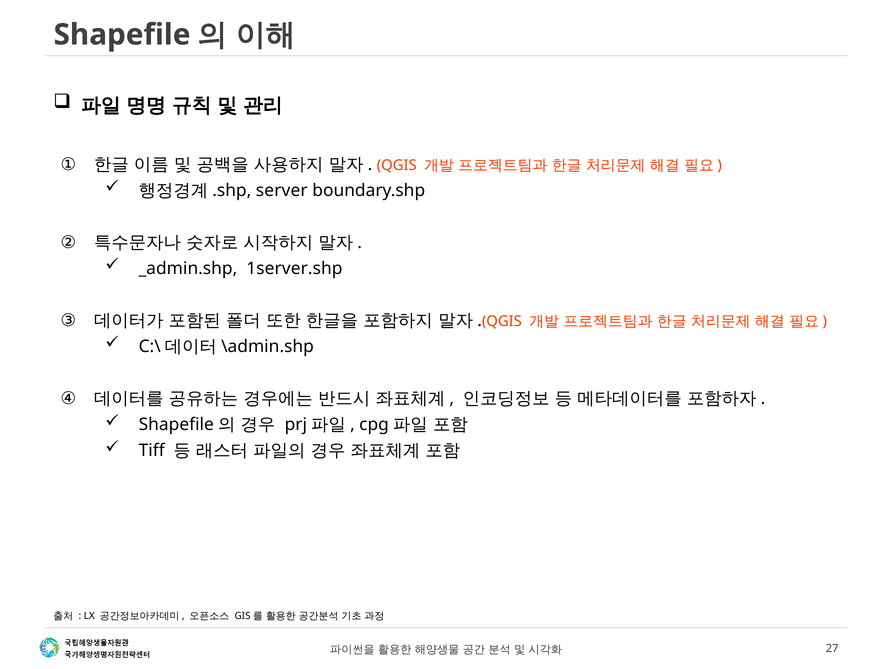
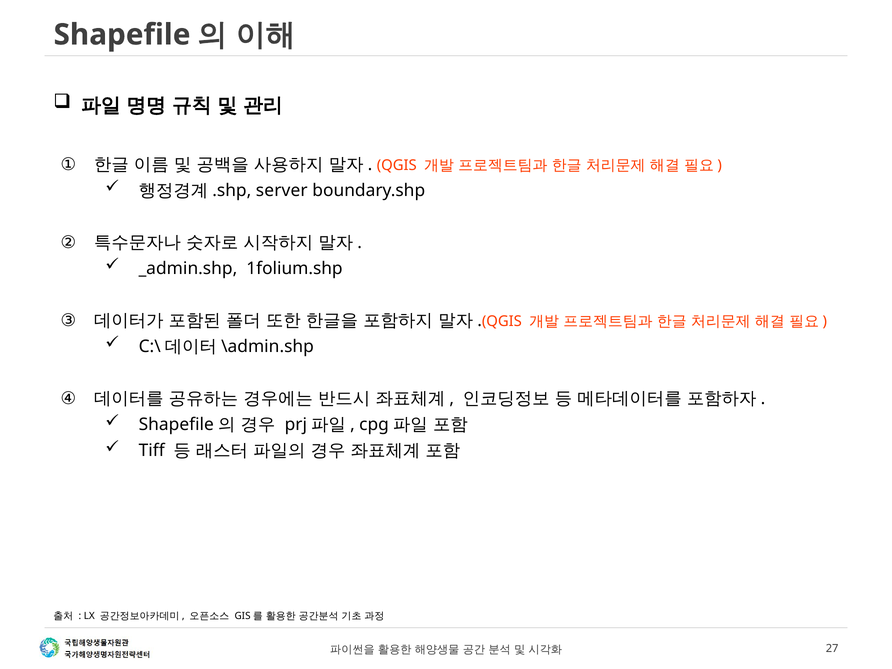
1server.shp: 1server.shp -> 1folium.shp (294, 269)
